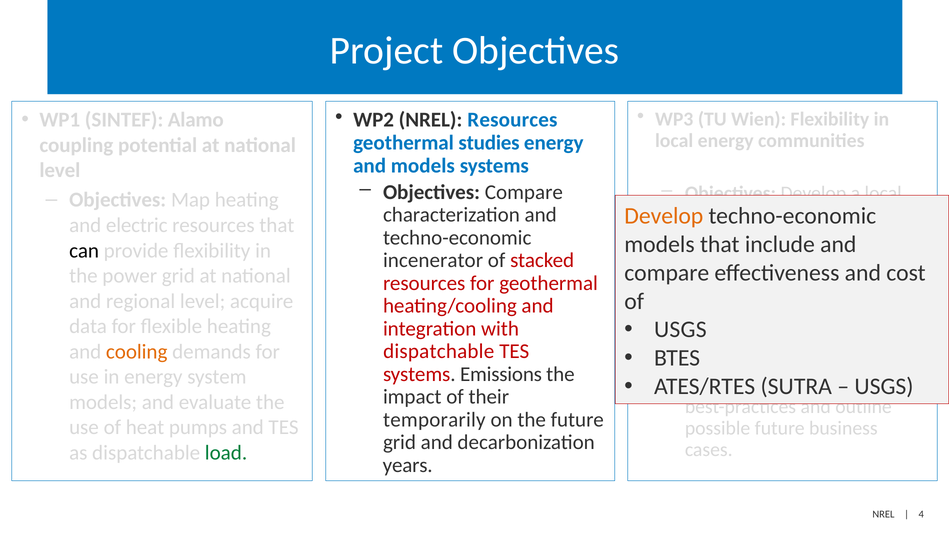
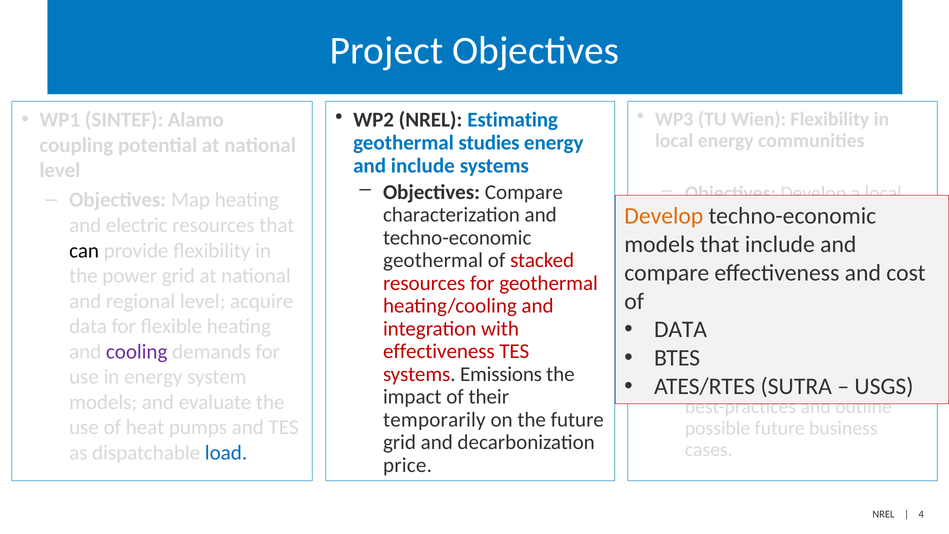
NREL Resources: Resources -> Estimating (513, 120)
and models: models -> include (423, 166)
incenerator: incenerator -> geothermal (433, 260)
USGS: USGS -> DATA (681, 330)
dispatchable: dispatchable -> effectiveness (439, 351)
cooling colour: orange -> purple (137, 351)
load colour: green -> blue (226, 453)
years: years -> price (407, 465)
